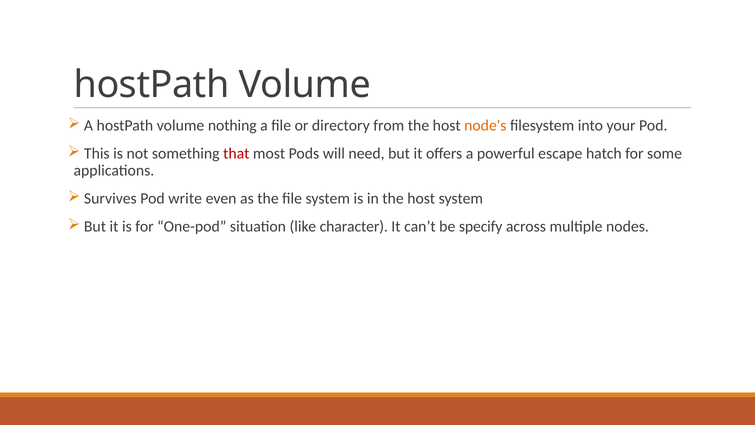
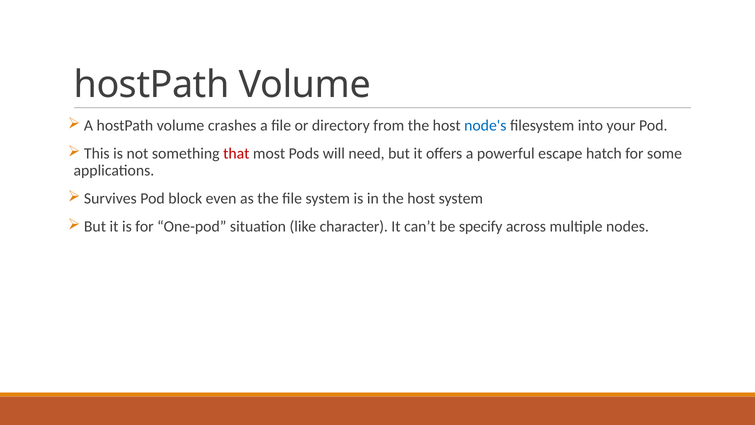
nothing: nothing -> crashes (232, 126)
node's colour: orange -> blue (485, 126)
write: write -> block (185, 199)
